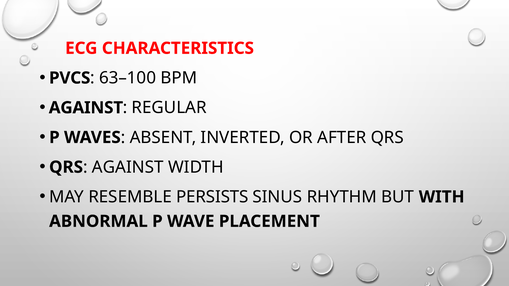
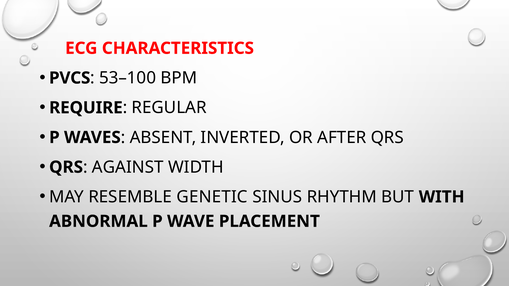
63–100: 63–100 -> 53–100 (128, 78)
AGAINST: AGAINST -> REQUIRE (86, 108)
PERSISTS: PERSISTS -> GENETIC (212, 197)
